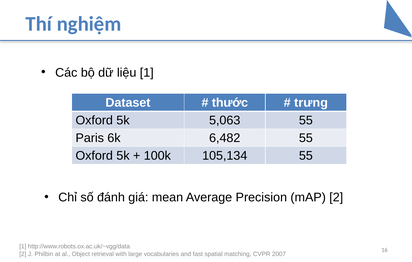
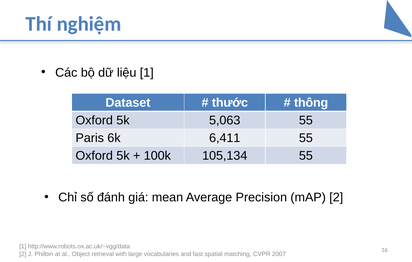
trưng: trưng -> thông (311, 103)
6,482: 6,482 -> 6,411 (225, 138)
